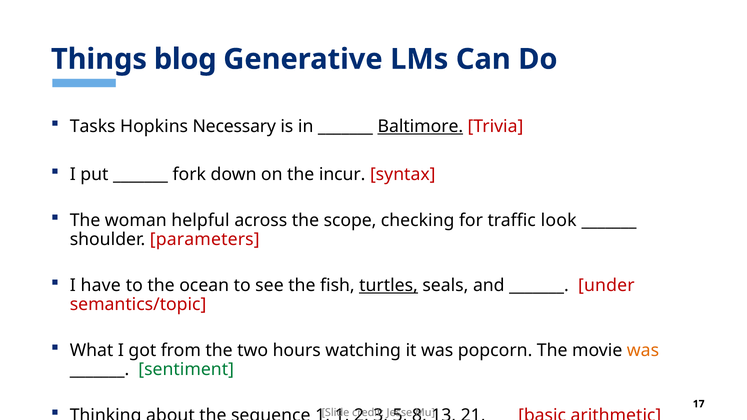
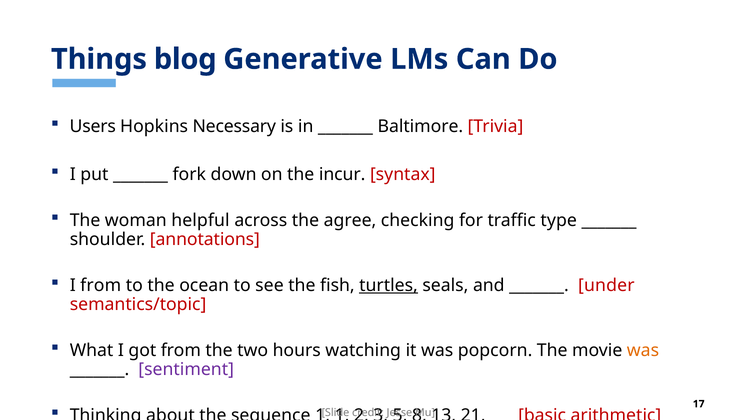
Tasks: Tasks -> Users (93, 127)
Baltimore underline: present -> none (420, 127)
scope: scope -> agree (350, 221)
look: look -> type (559, 221)
parameters: parameters -> annotations (205, 240)
I have: have -> from (101, 286)
sentiment colour: green -> purple (186, 370)
